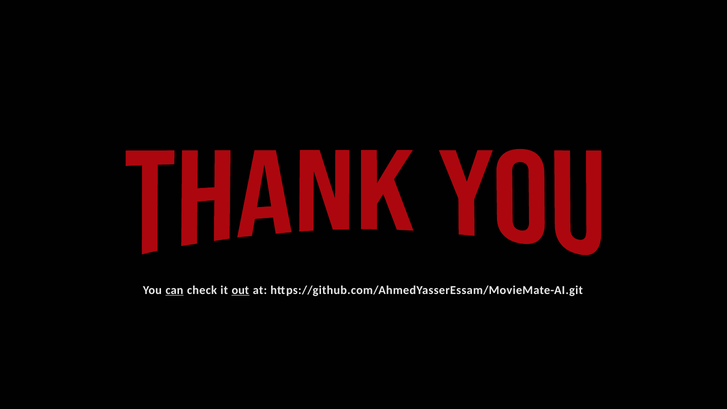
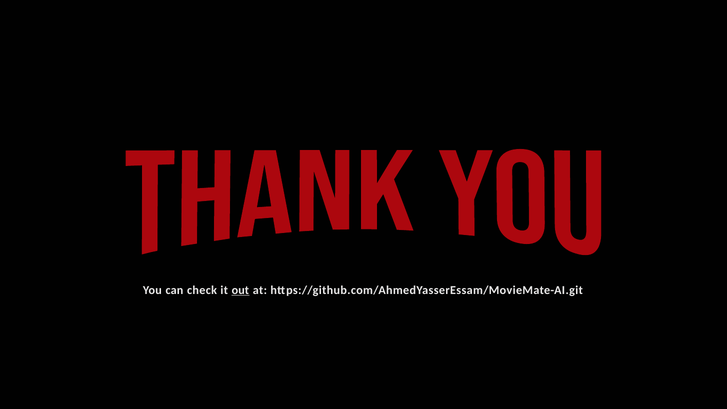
can underline: present -> none (174, 290)
